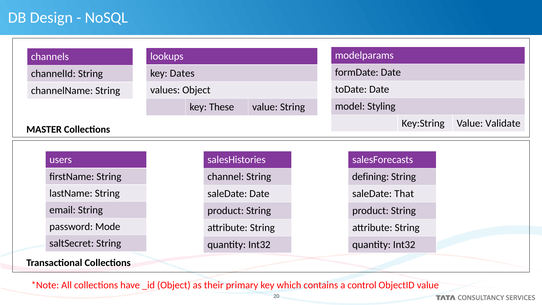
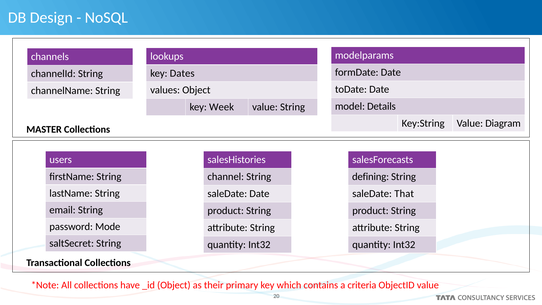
Styling: Styling -> Details (381, 106)
These: These -> Week (222, 107)
Validate: Validate -> Diagram (503, 123)
control: control -> criteria (362, 285)
